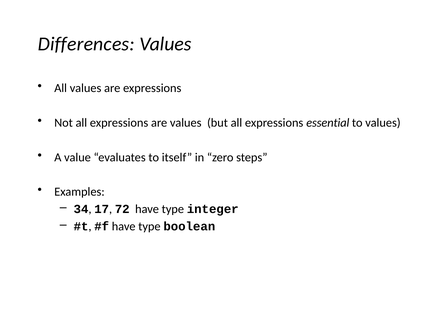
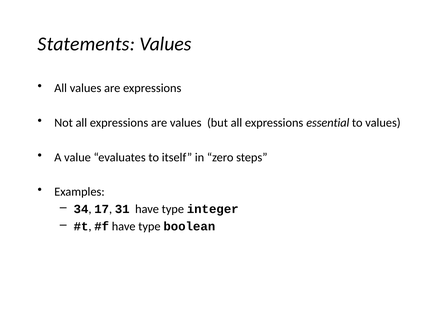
Differences: Differences -> Statements (86, 44)
72: 72 -> 31 (122, 209)
